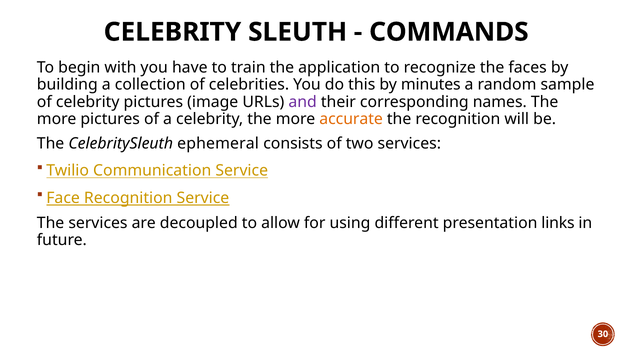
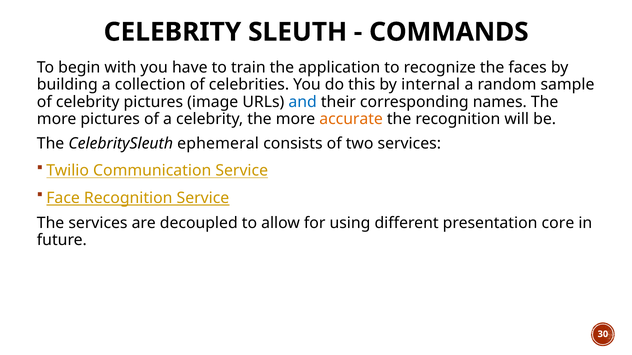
minutes: minutes -> internal (431, 85)
and colour: purple -> blue (303, 102)
links: links -> core (558, 224)
